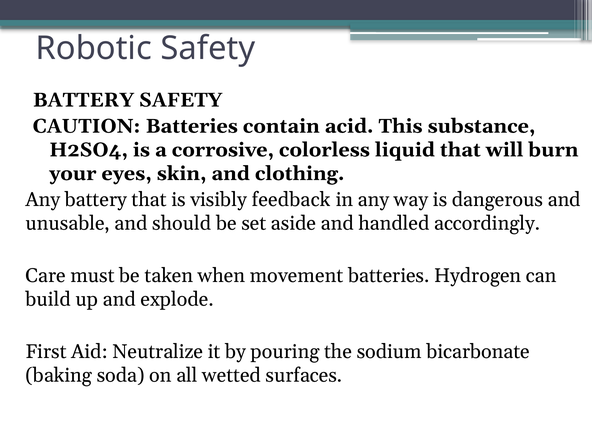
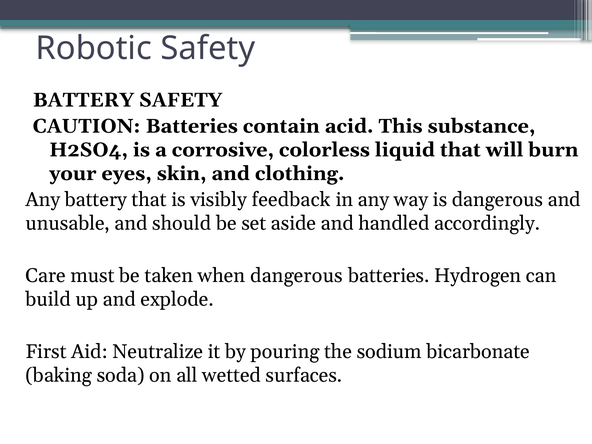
when movement: movement -> dangerous (297, 276)
